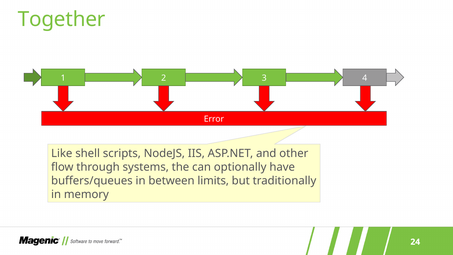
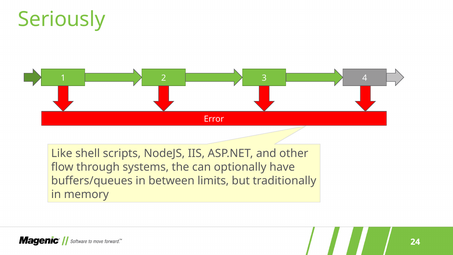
Together: Together -> Seriously (62, 19)
